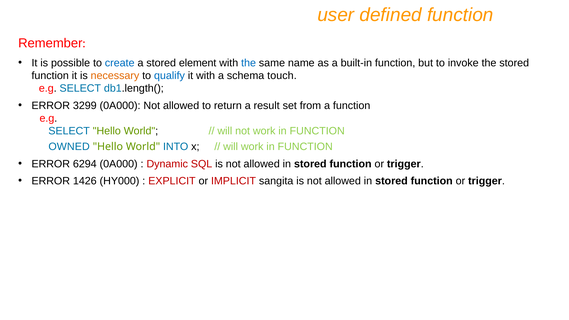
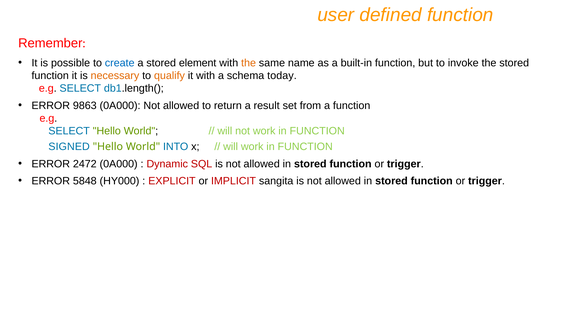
the colour: blue -> orange (249, 63)
qualify colour: blue -> orange (169, 76)
touch: touch -> today (282, 76)
3299: 3299 -> 9863 (85, 106)
OWNED: OWNED -> SIGNED (69, 147)
6294: 6294 -> 2472 (85, 164)
1426: 1426 -> 5848 (85, 181)
